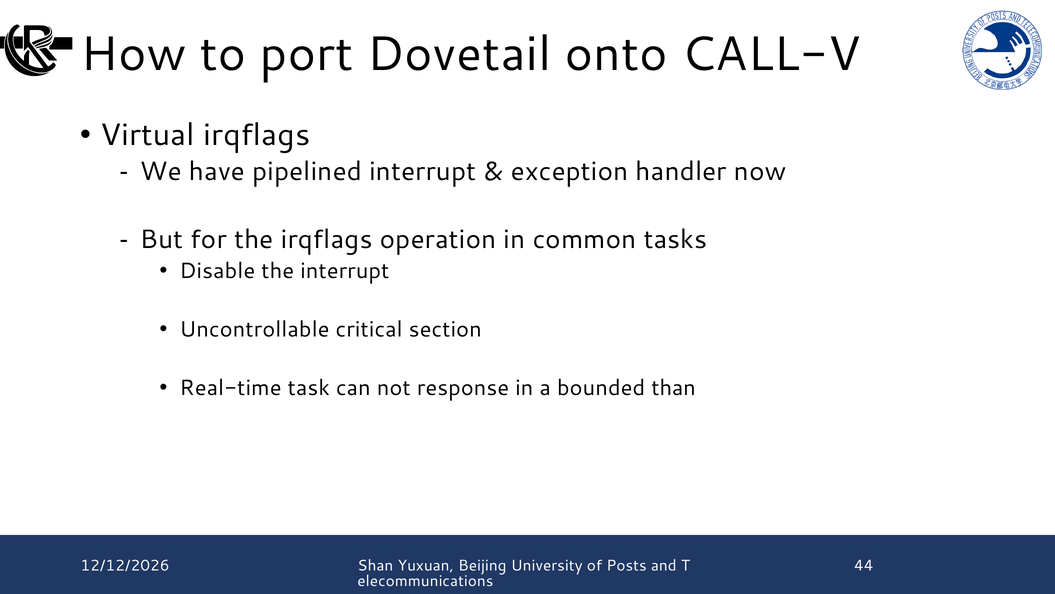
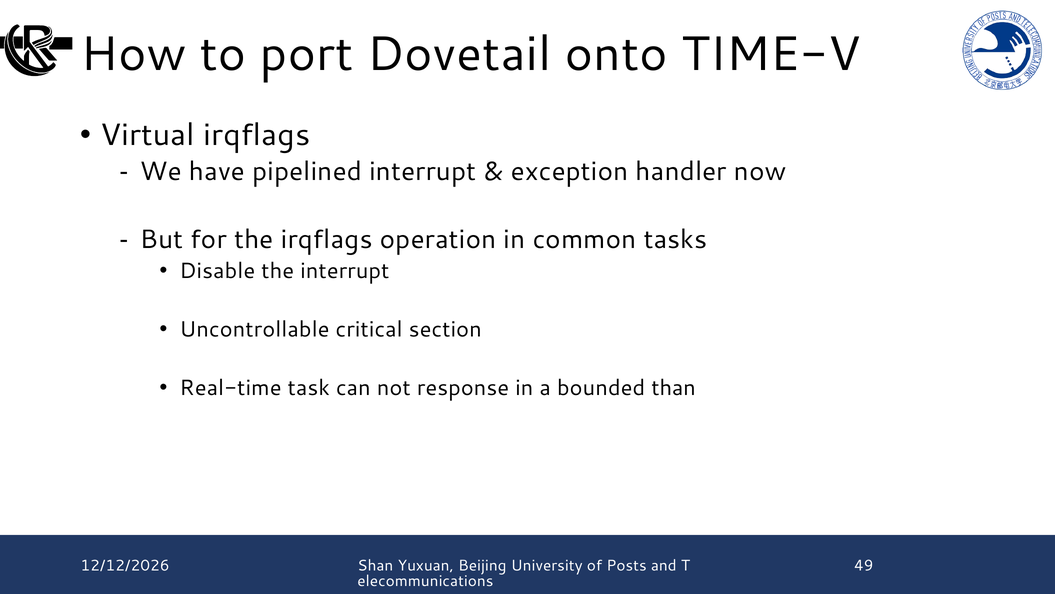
CALL-V: CALL-V -> TIME-V (771, 54)
44: 44 -> 49 (864, 565)
